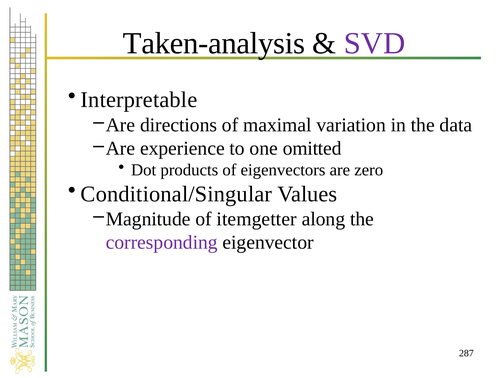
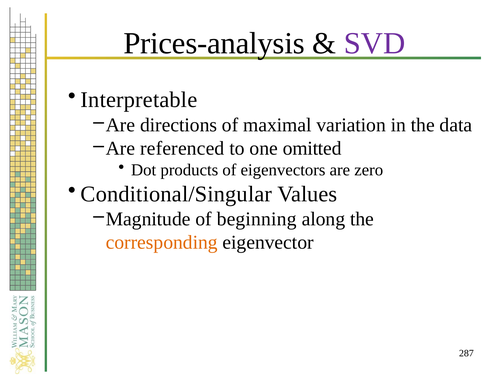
Taken-analysis: Taken-analysis -> Prices-analysis (214, 43)
experience: experience -> referenced (182, 148)
itemgetter: itemgetter -> beginning (257, 219)
corresponding colour: purple -> orange (162, 243)
